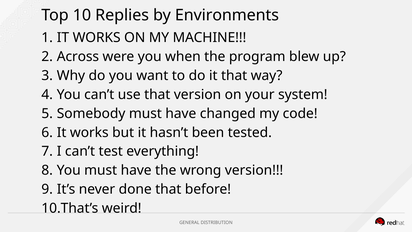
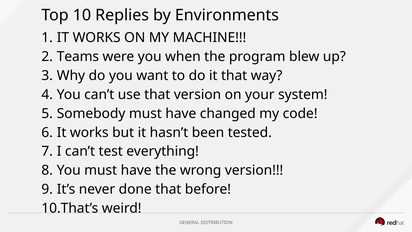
Across: Across -> Teams (78, 57)
